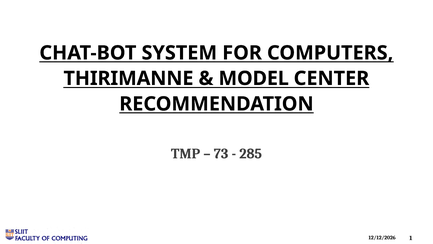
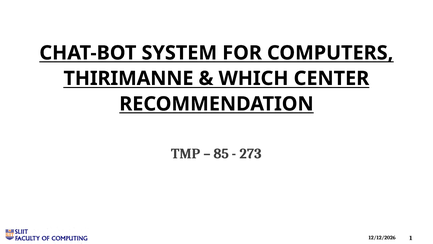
MODEL: MODEL -> WHICH (254, 78)
73: 73 -> 85 (221, 154)
285: 285 -> 273 (251, 154)
